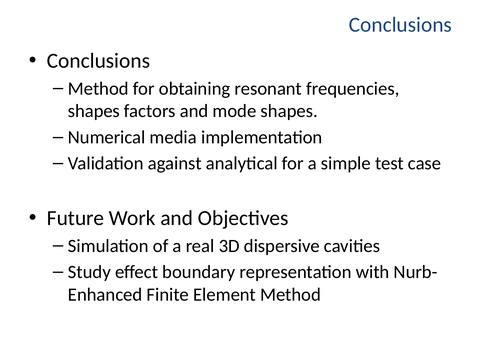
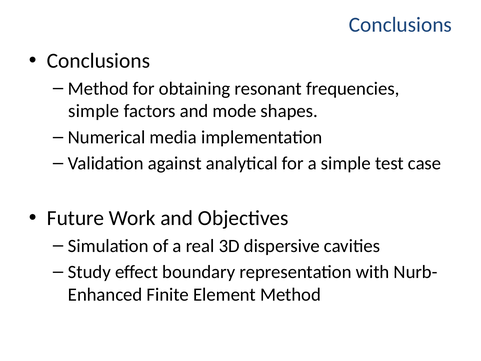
shapes: shapes -> simple (94, 111)
